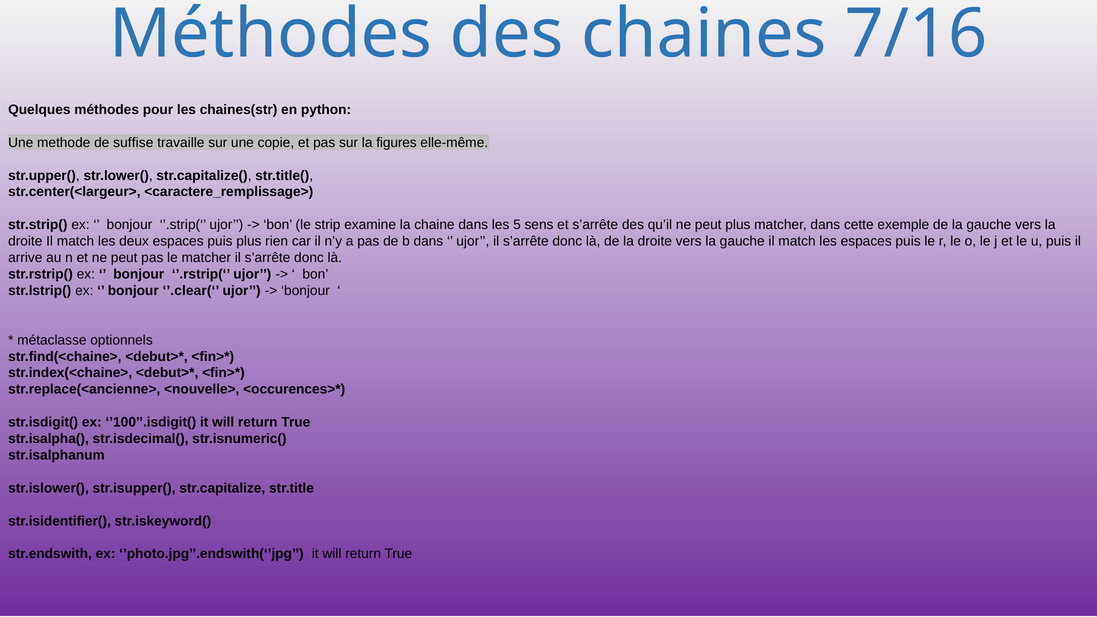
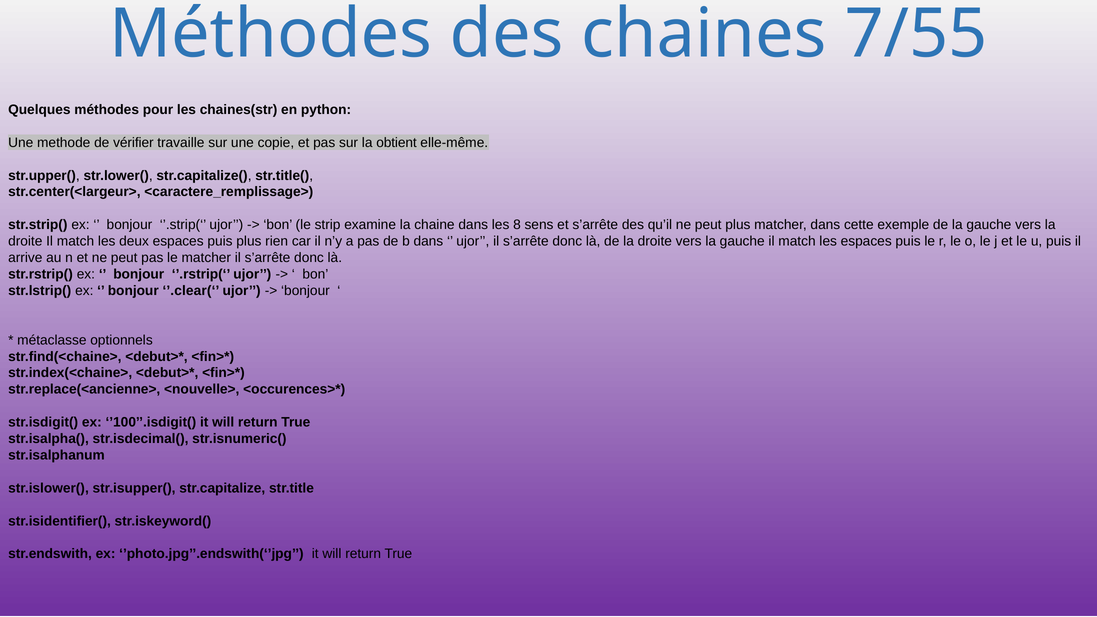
7/16: 7/16 -> 7/55 (916, 34)
suffise: suffise -> vérifier (133, 143)
figures: figures -> obtient (396, 143)
5: 5 -> 8 (517, 225)
